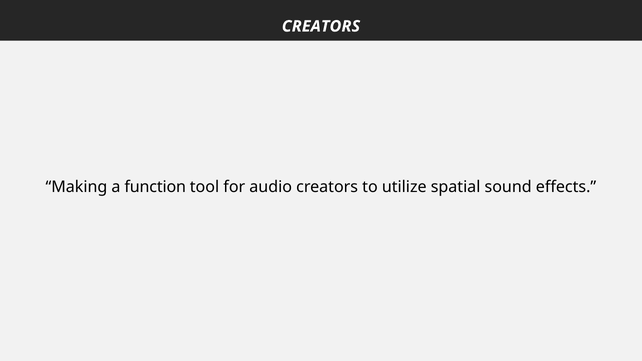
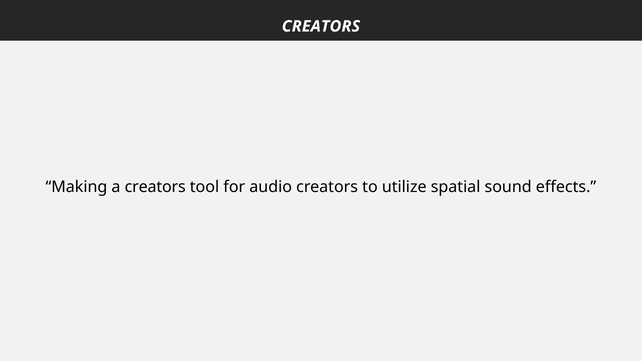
a function: function -> creators (155, 187)
